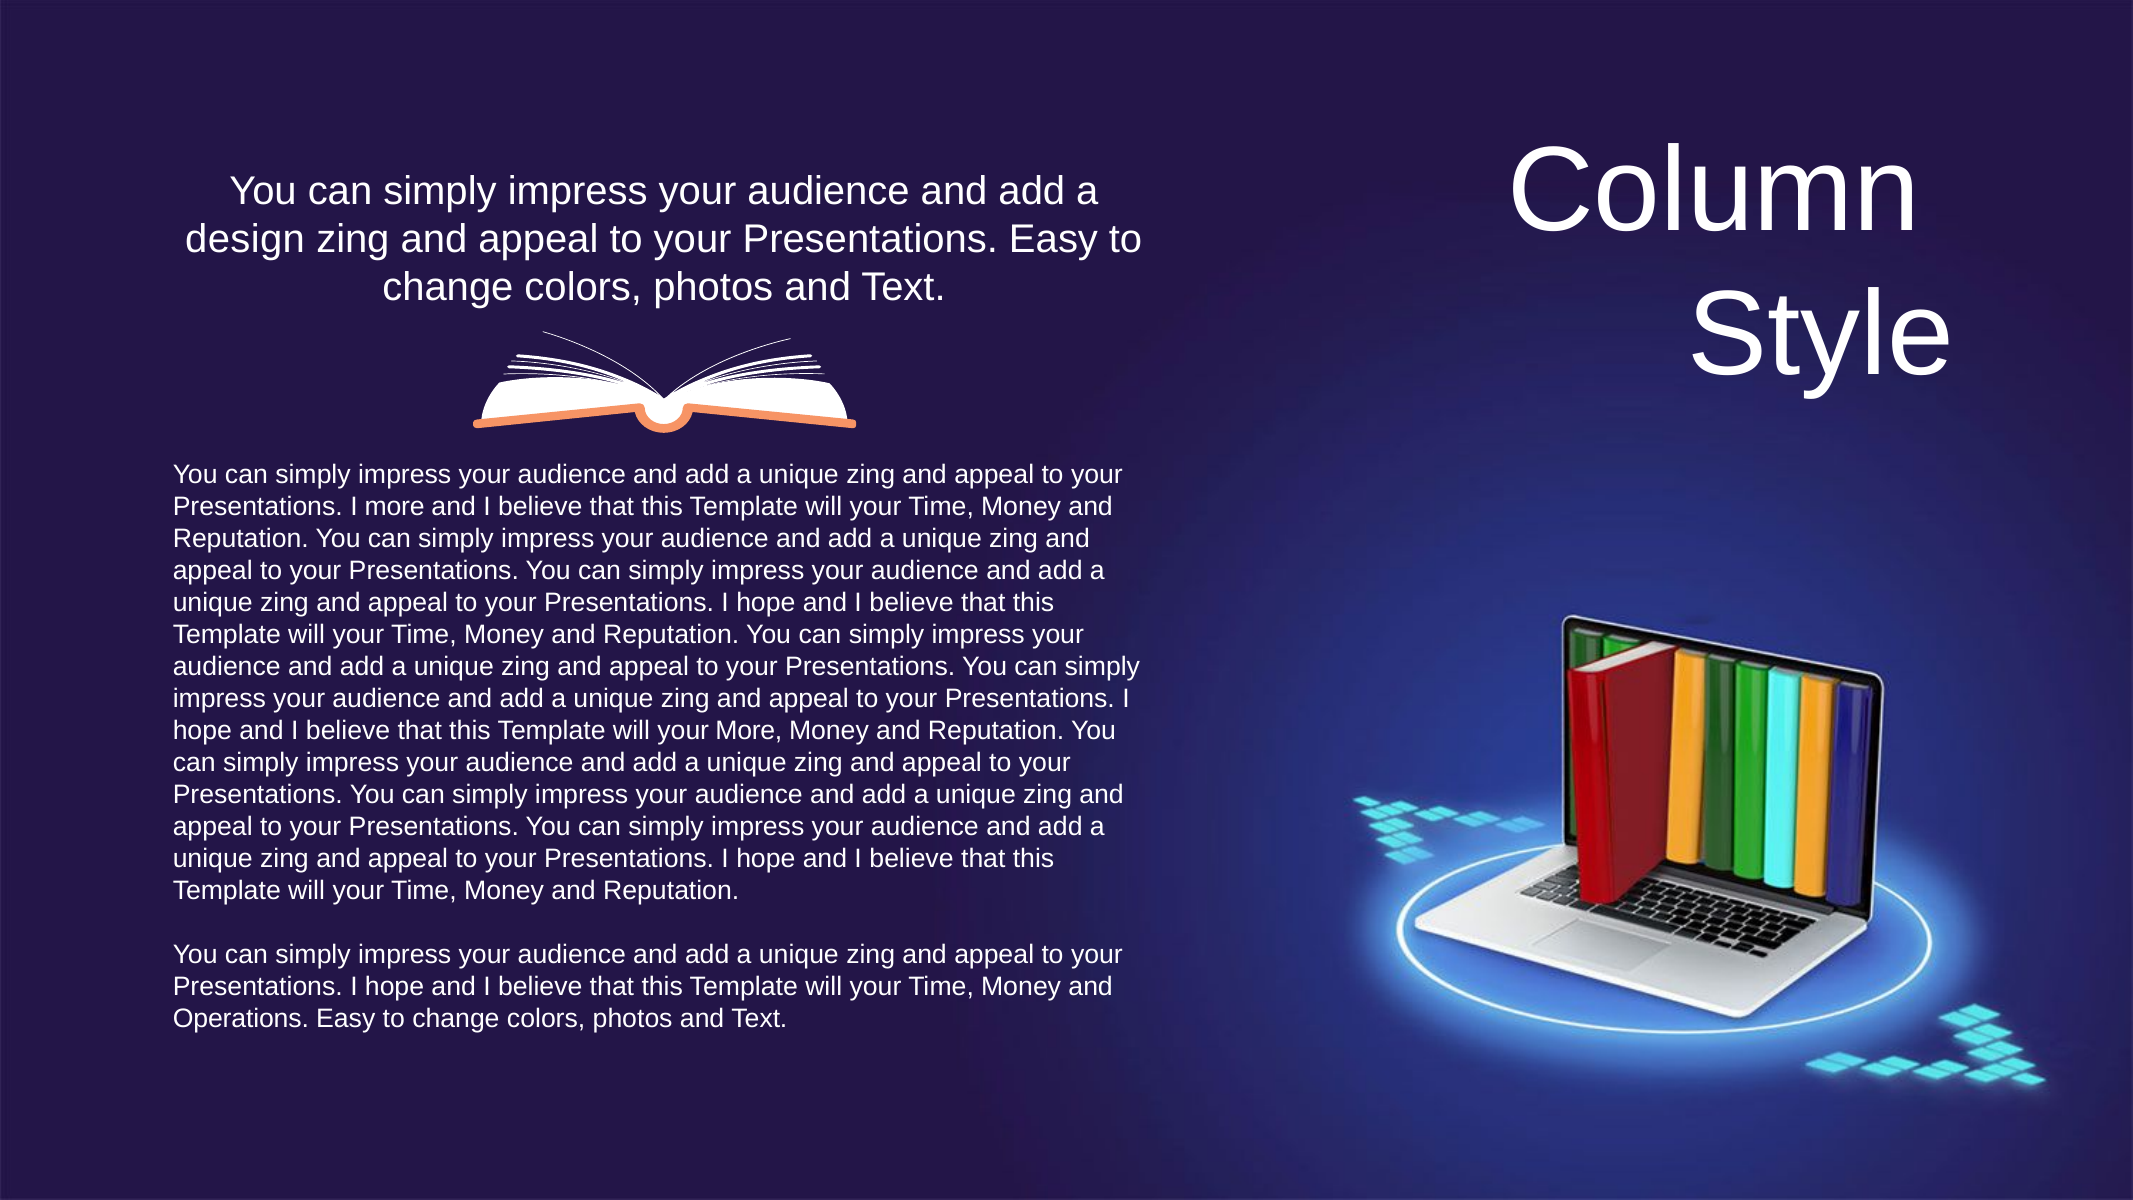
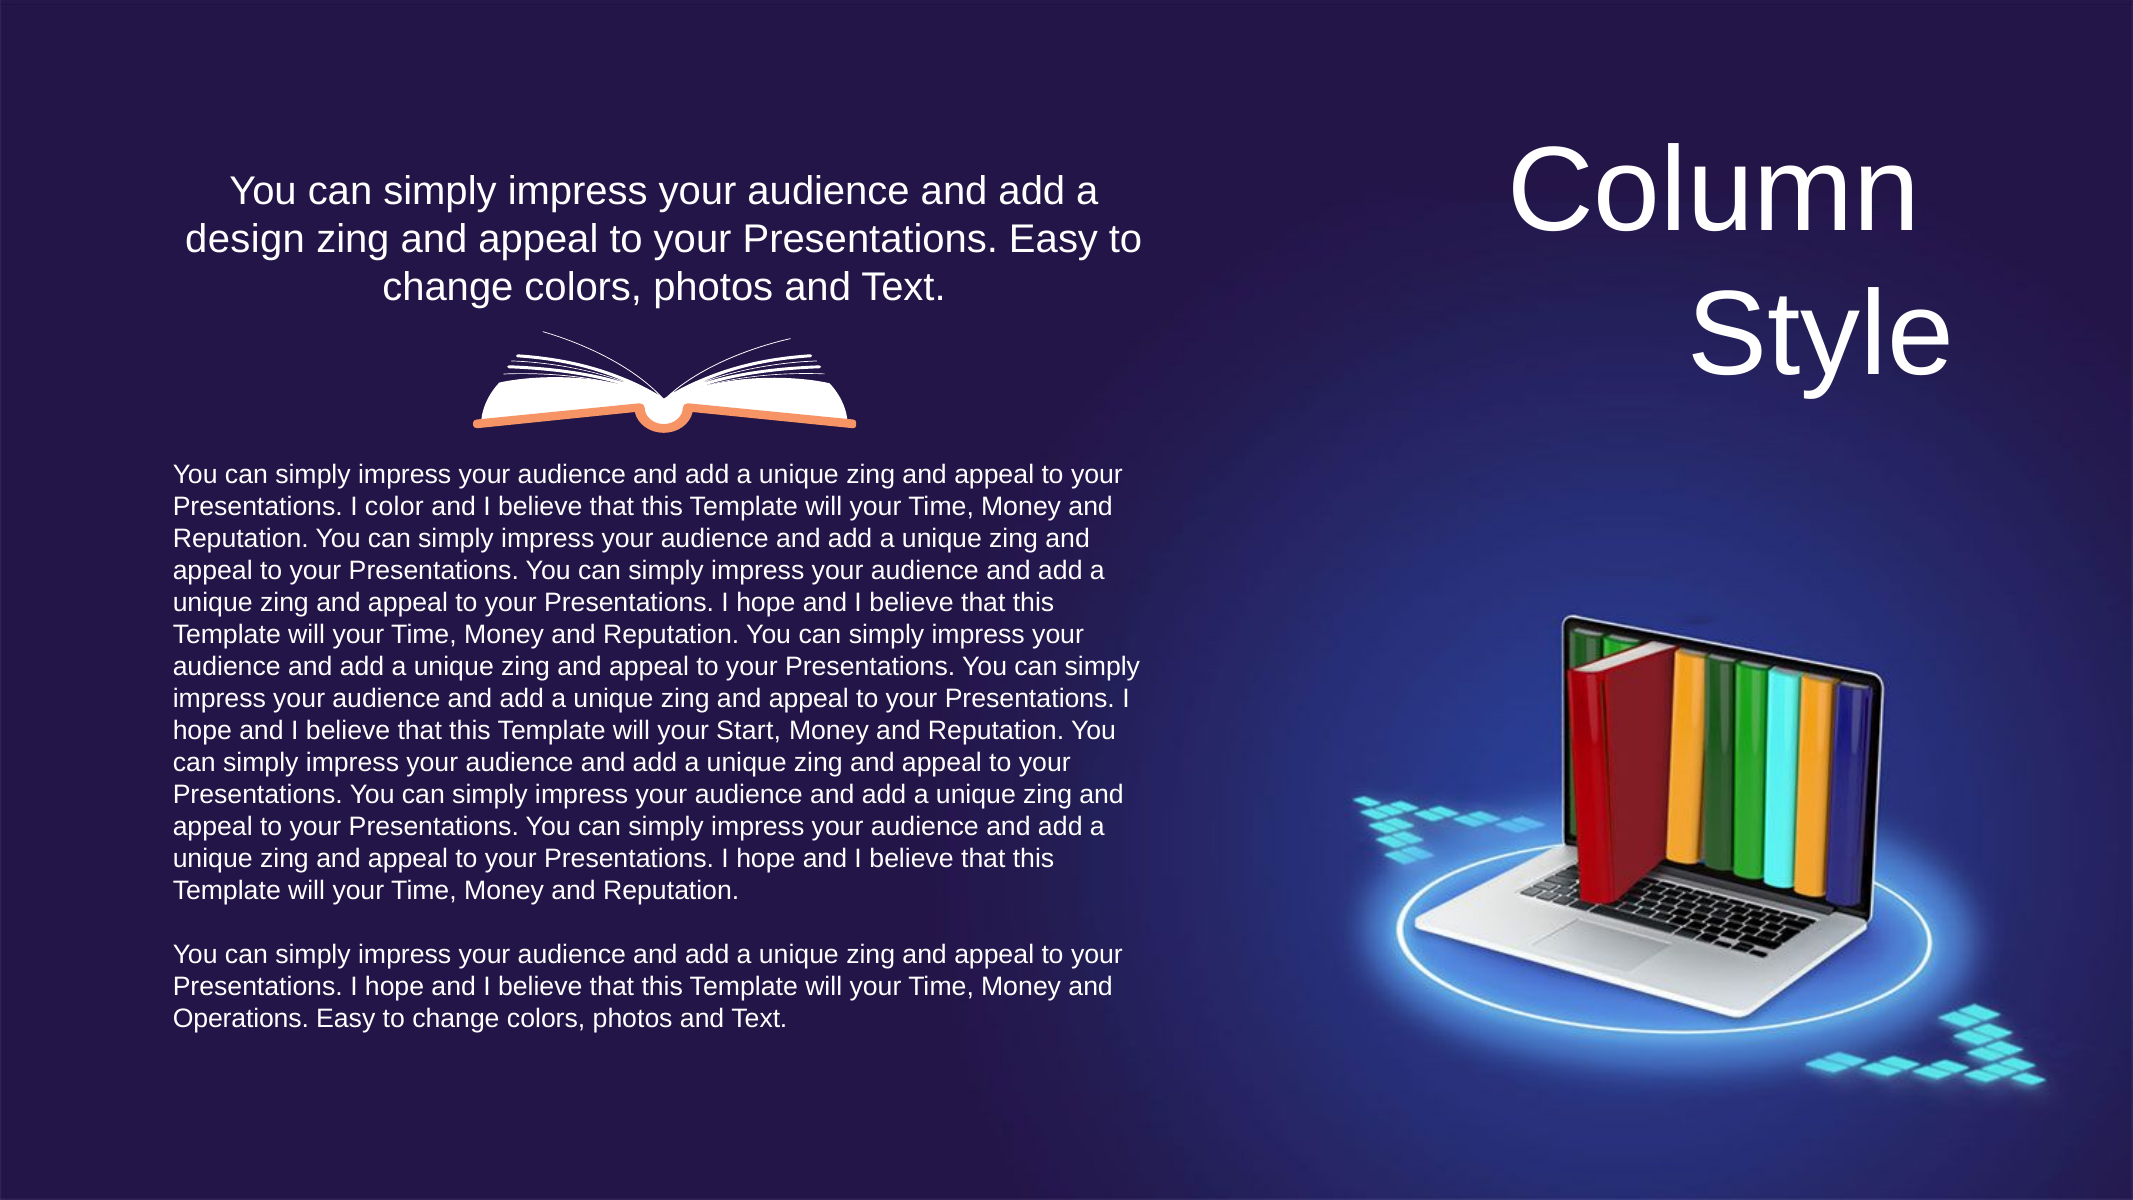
I more: more -> color (394, 507)
your More: More -> Start (749, 731)
